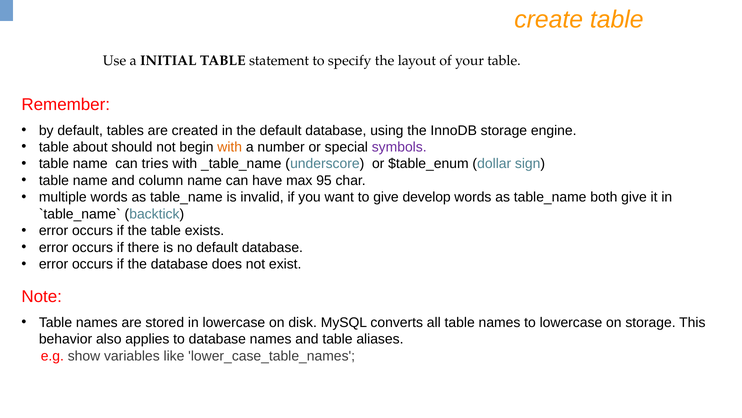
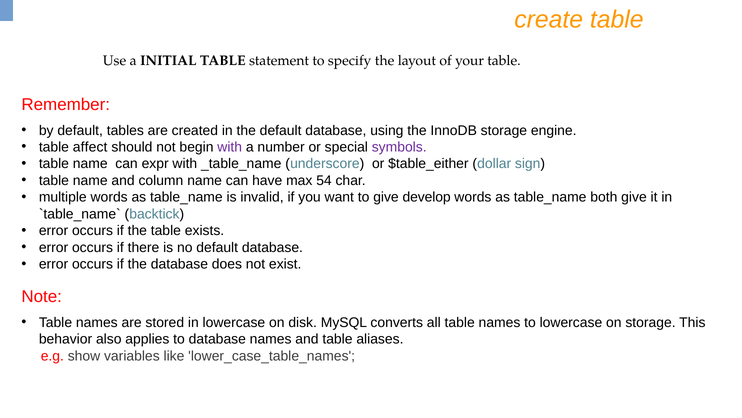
about: about -> affect (90, 147)
with colour: orange -> purple (230, 147)
tries: tries -> expr (155, 164)
$table_enum: $table_enum -> $table_either (428, 164)
95: 95 -> 54 (324, 180)
